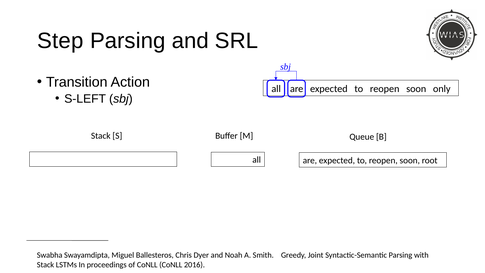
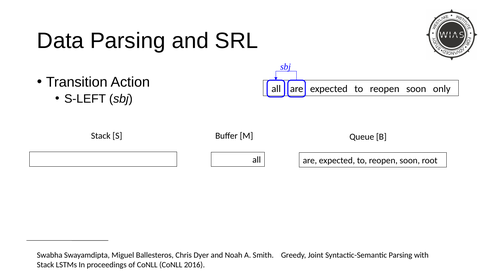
Step: Step -> Data (60, 41)
